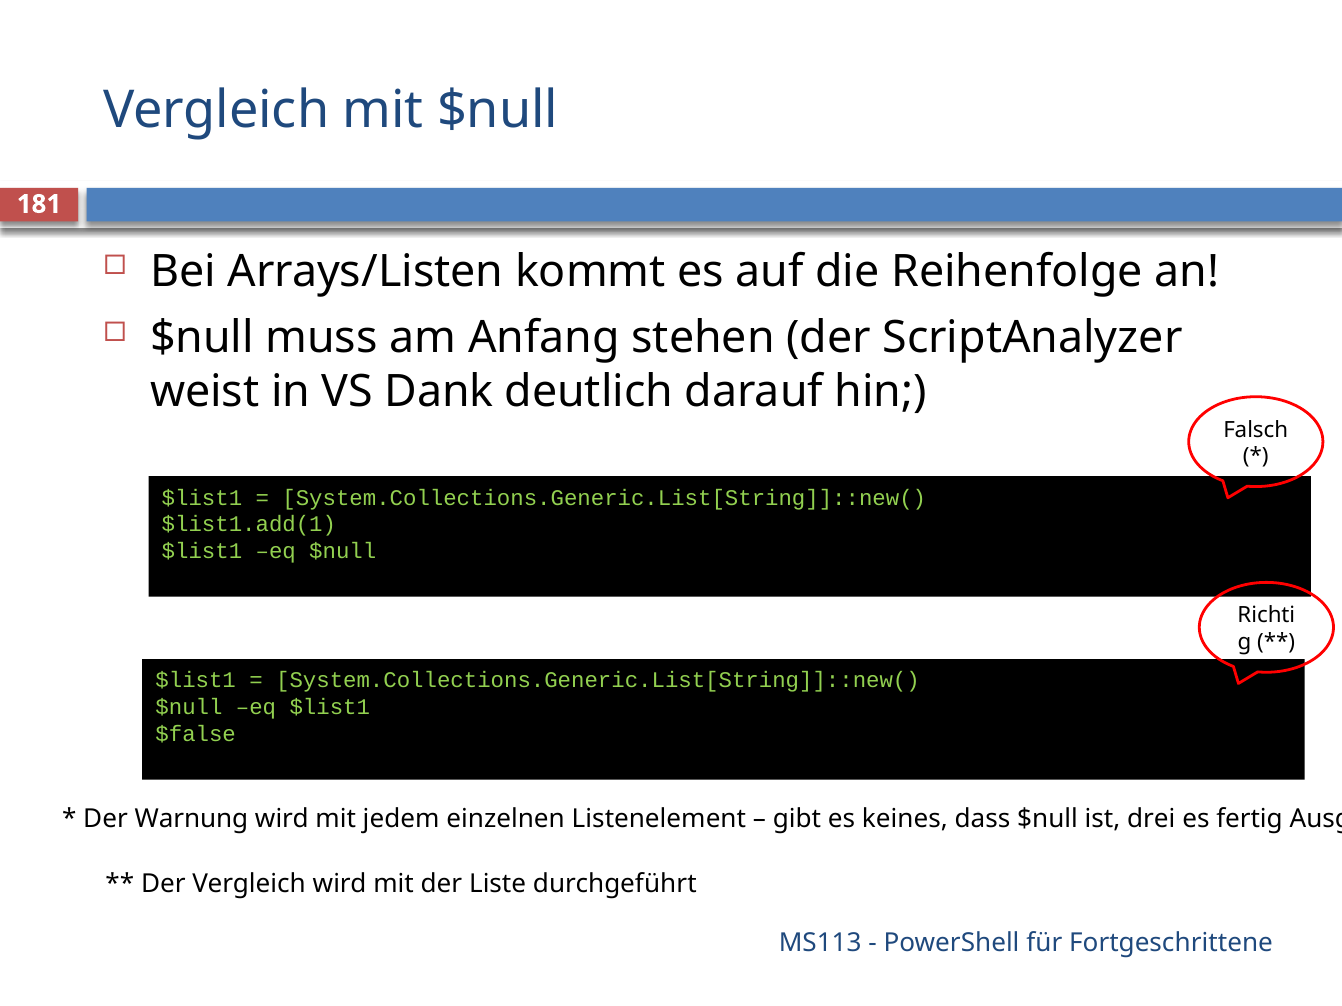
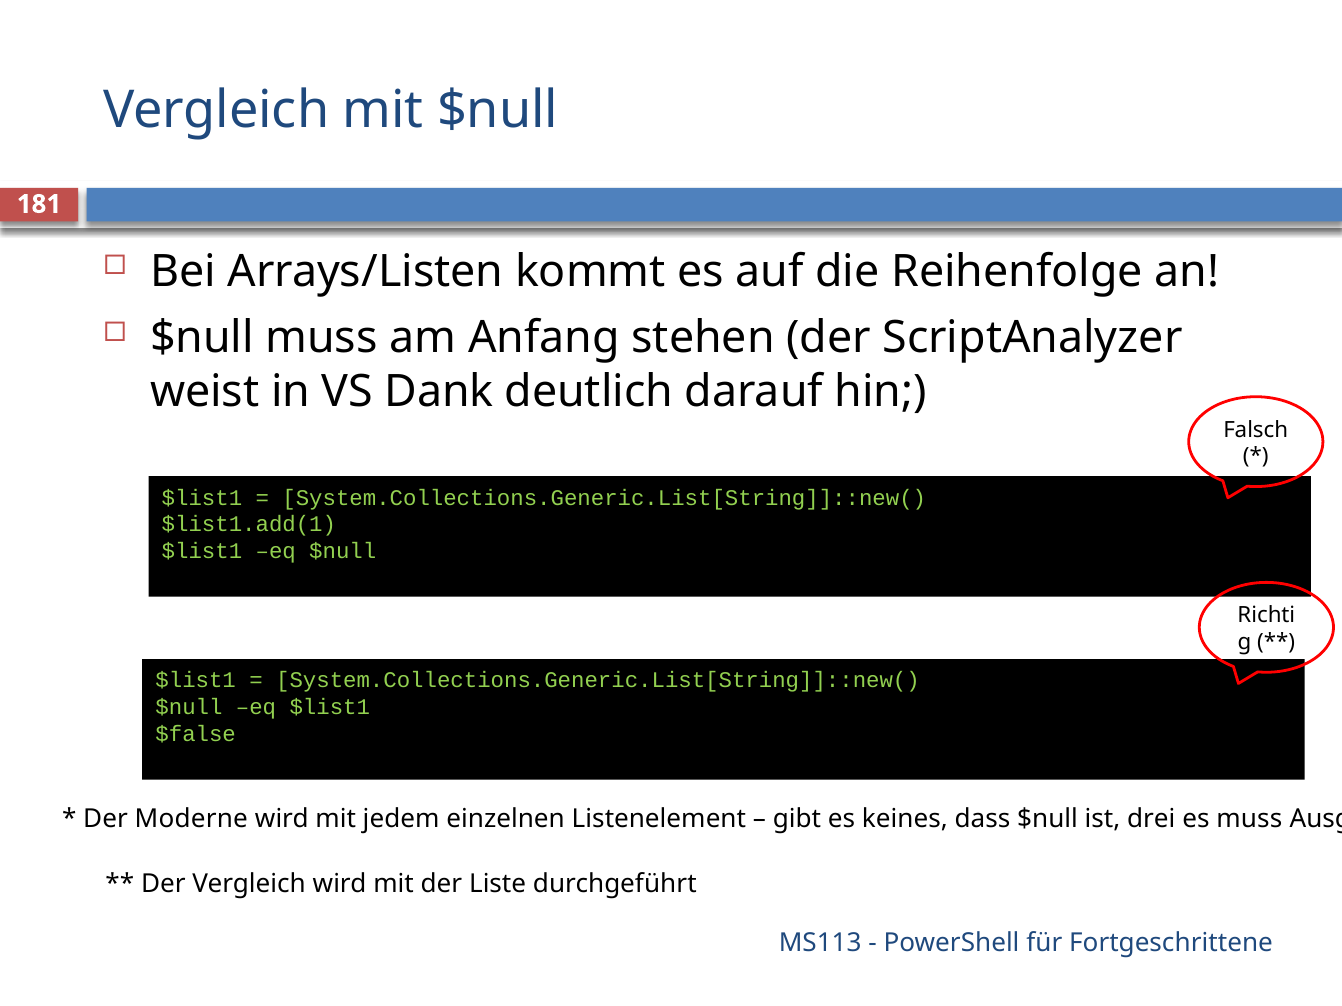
Warnung: Warnung -> Moderne (191, 819)
es fertig: fertig -> muss (1249, 819)
